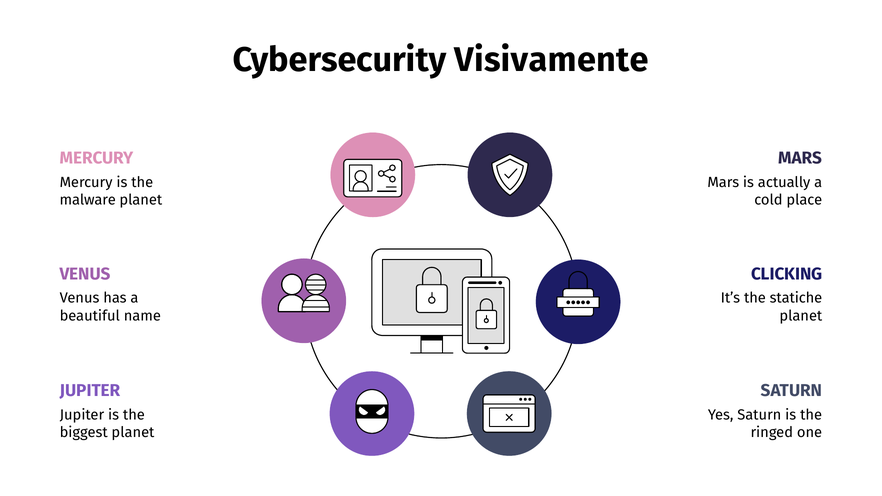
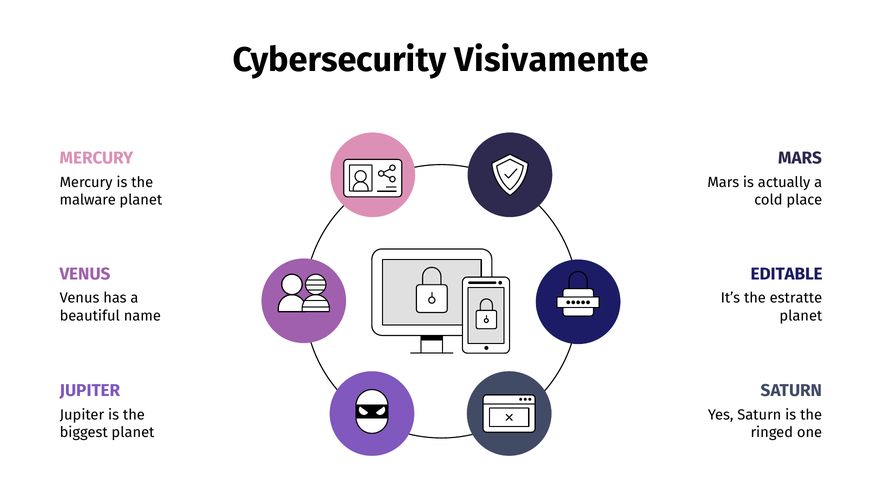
CLICKING: CLICKING -> EDITABLE (787, 274)
statiche: statiche -> estratte (796, 298)
